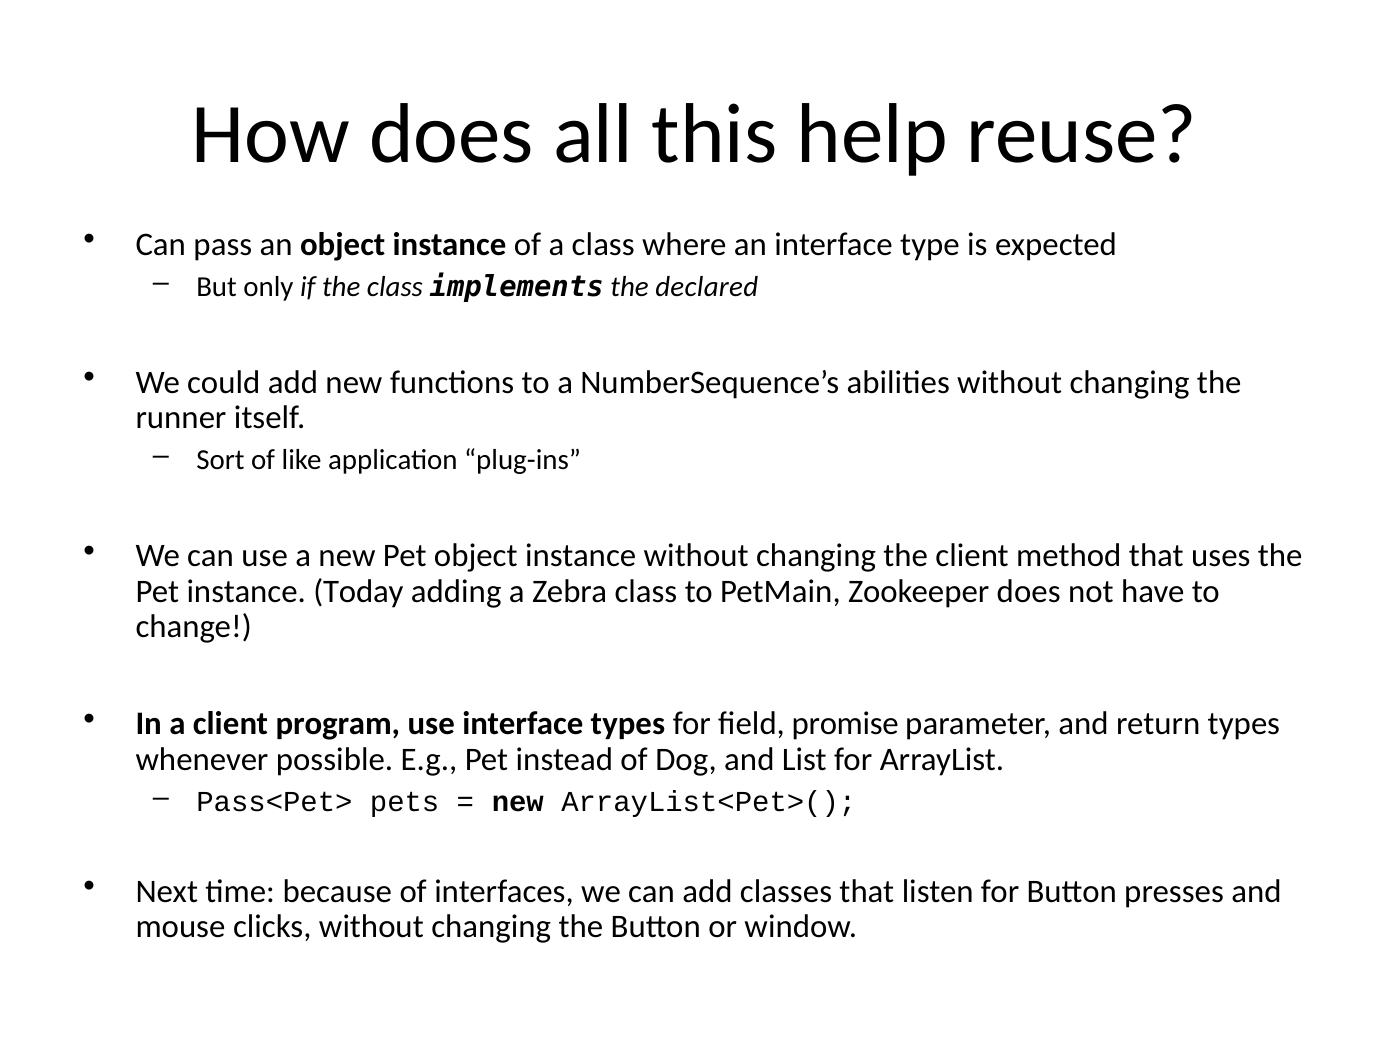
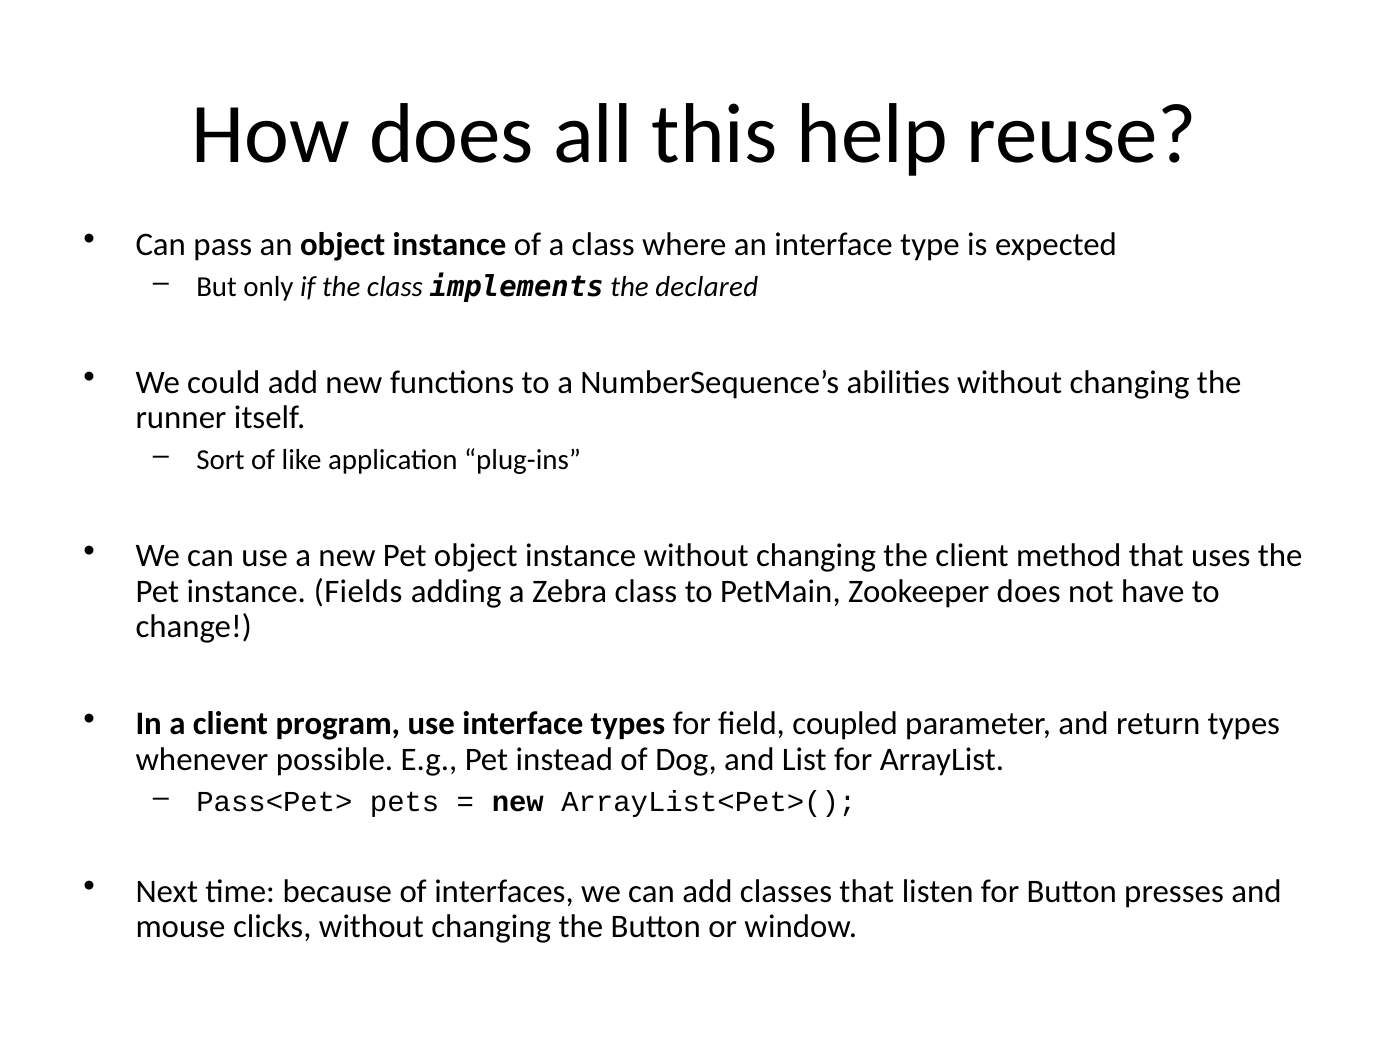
Today: Today -> Fields (358, 592)
promise: promise -> coupled (845, 724)
